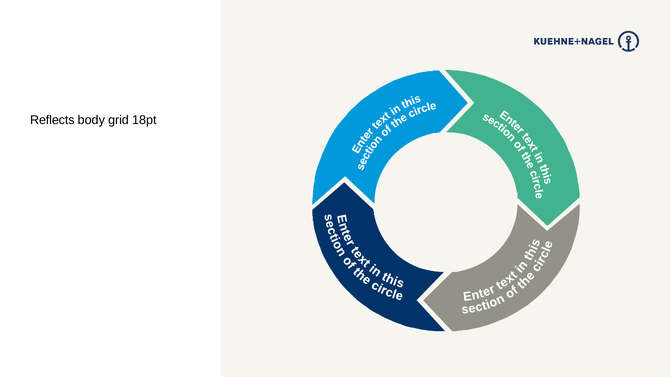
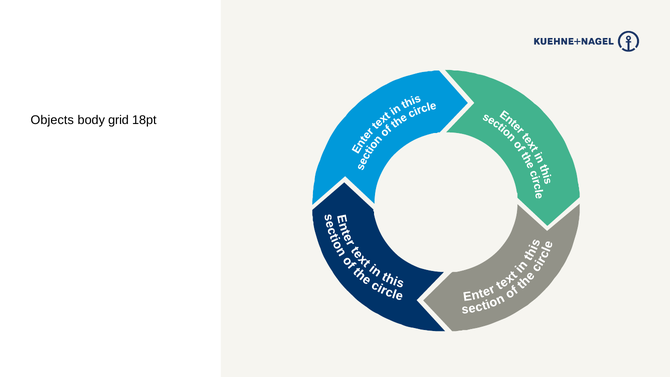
Reflects: Reflects -> Objects (52, 120)
